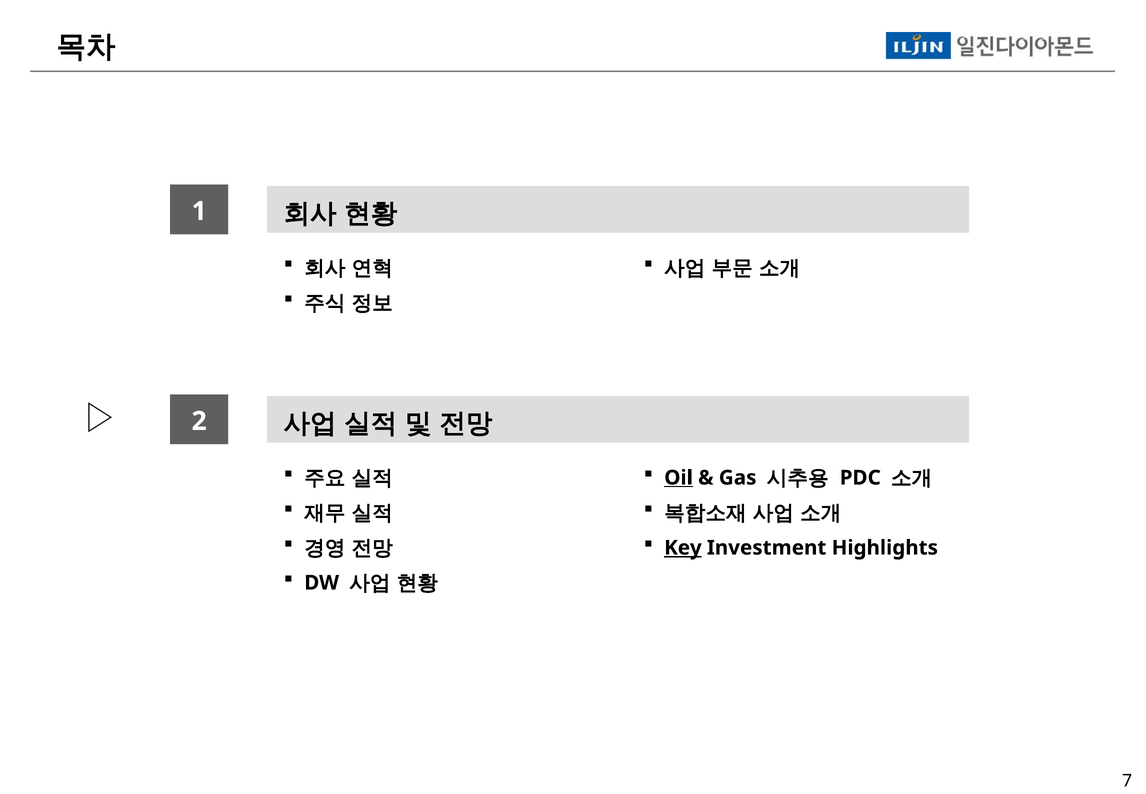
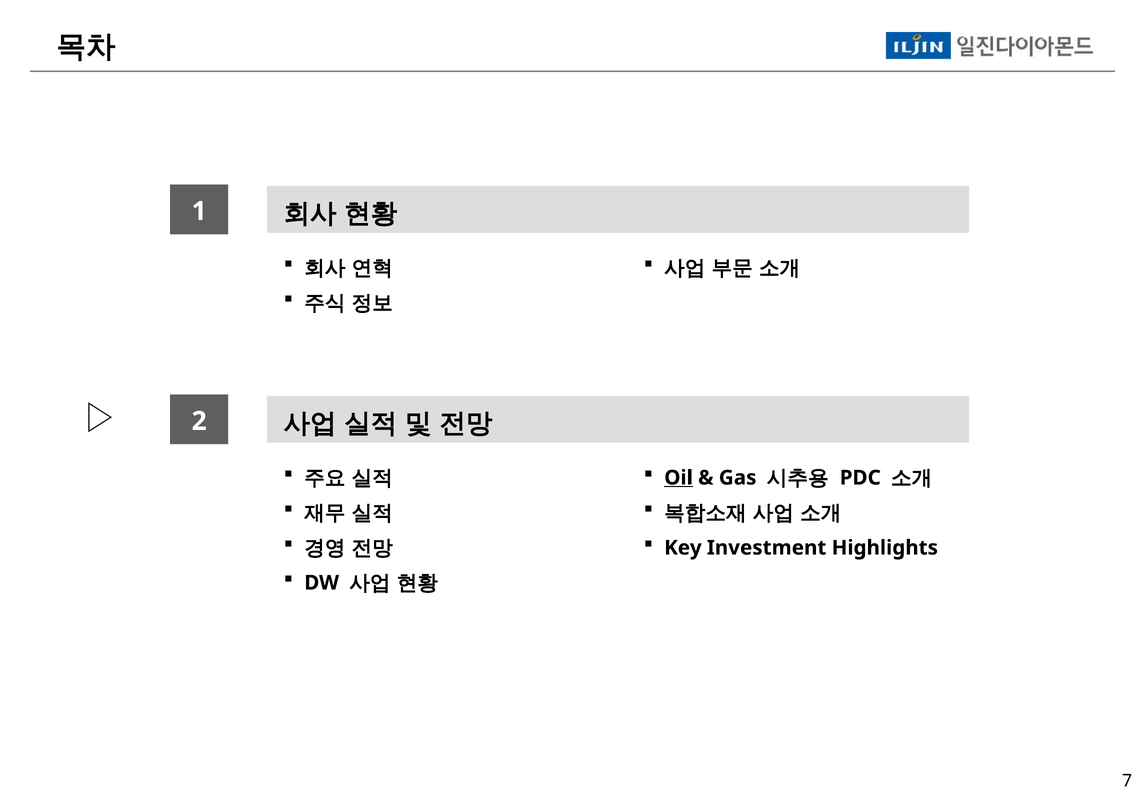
Key underline: present -> none (683, 547)
